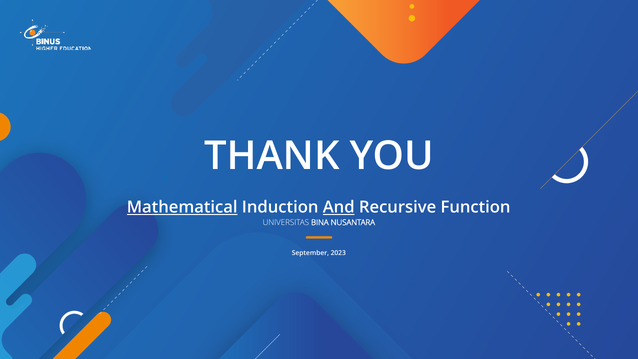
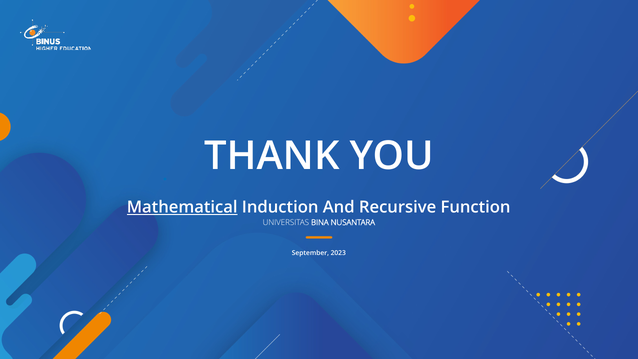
And underline: present -> none (339, 207)
